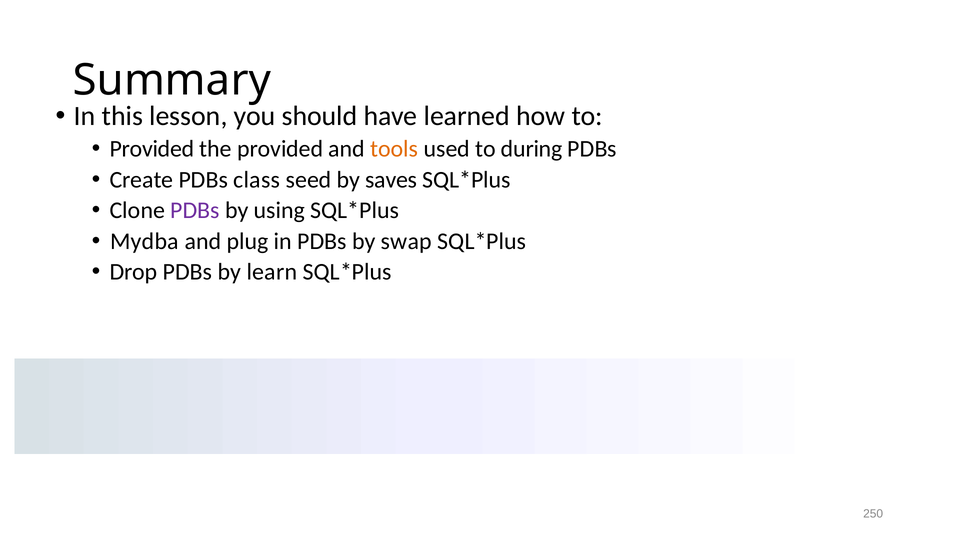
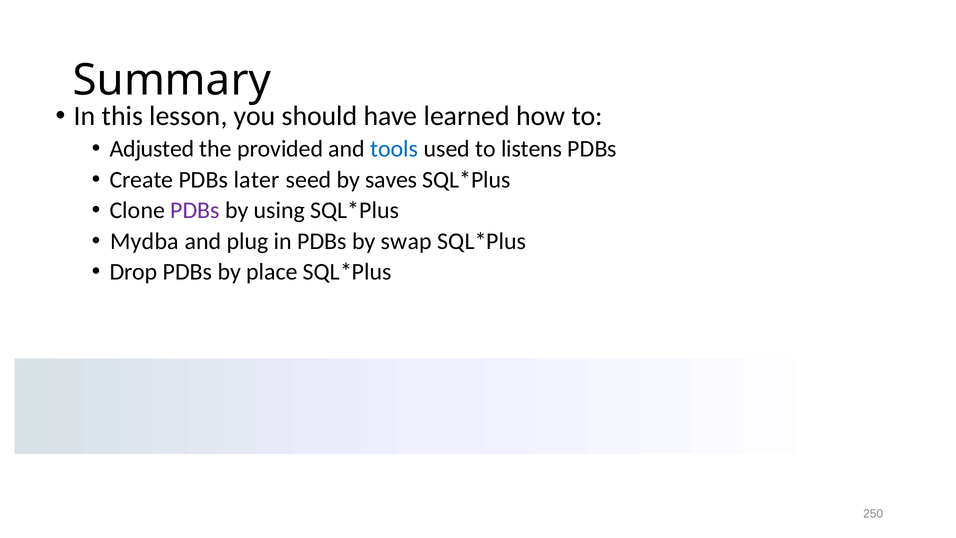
Provided: Provided -> Adjusted (152, 149)
tools colour: orange -> blue (394, 149)
during: during -> listens (532, 149)
class: class -> later (257, 180)
learn: learn -> place (272, 272)
